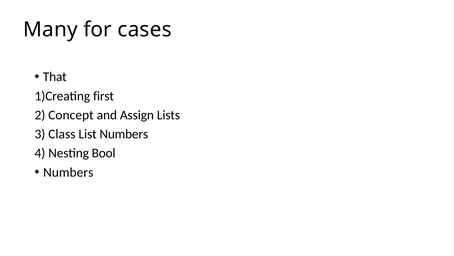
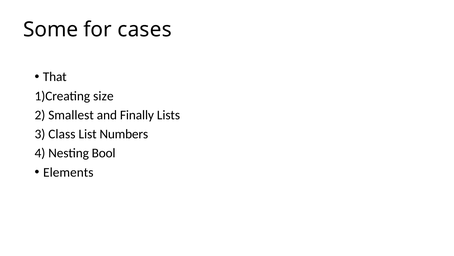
Many: Many -> Some (51, 29)
first: first -> size (103, 96)
Concept: Concept -> Smallest (71, 115)
Assign: Assign -> Finally (137, 115)
Numbers: Numbers -> Elements (68, 172)
